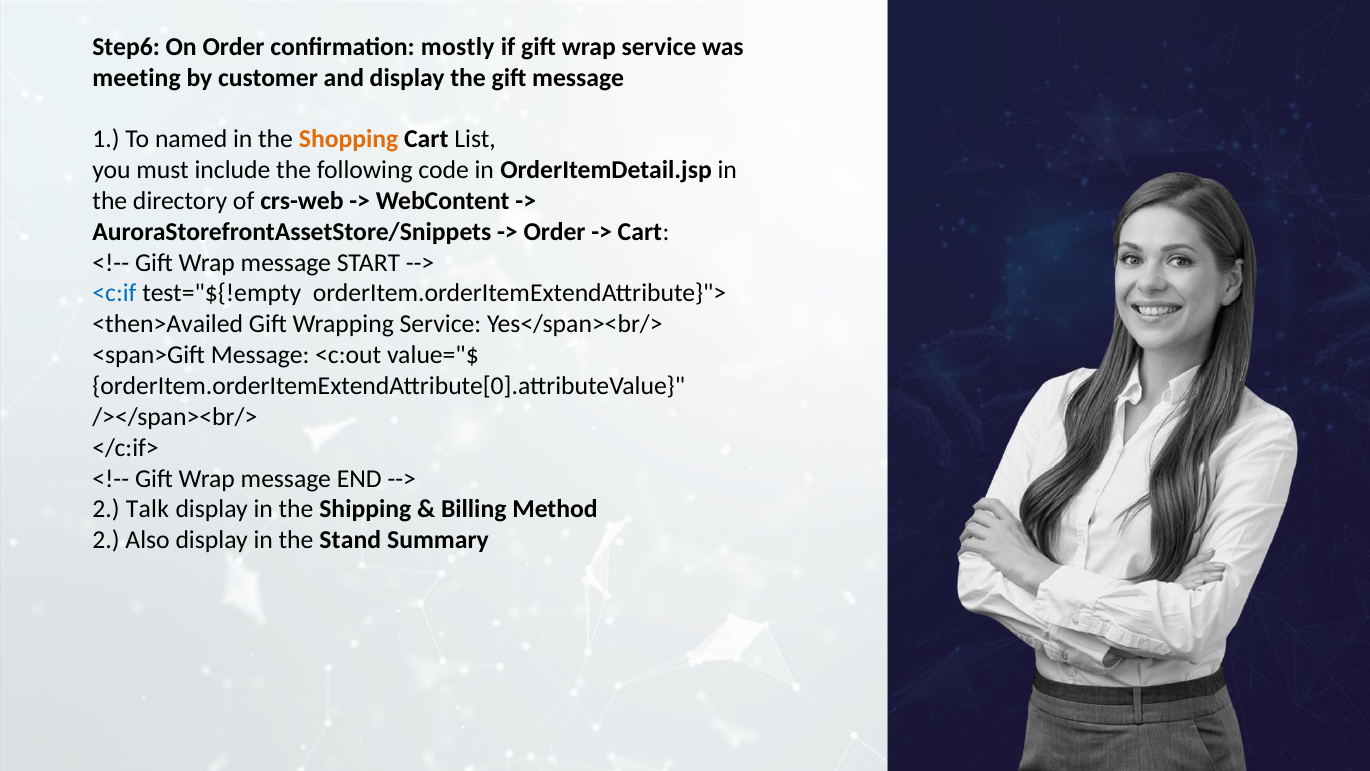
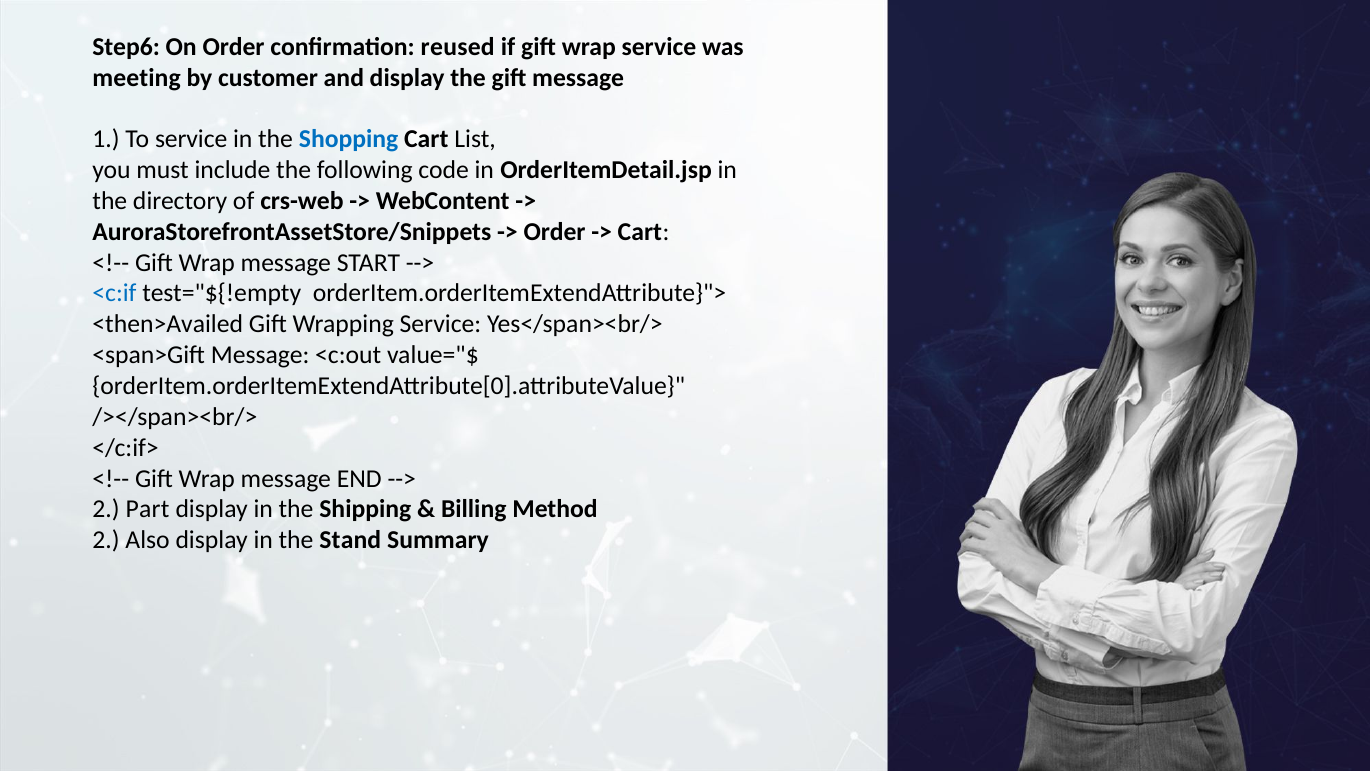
mostly: mostly -> reused (458, 47)
To named: named -> service (191, 139)
Shopping colour: orange -> blue (349, 139)
Talk: Talk -> Part (147, 509)
